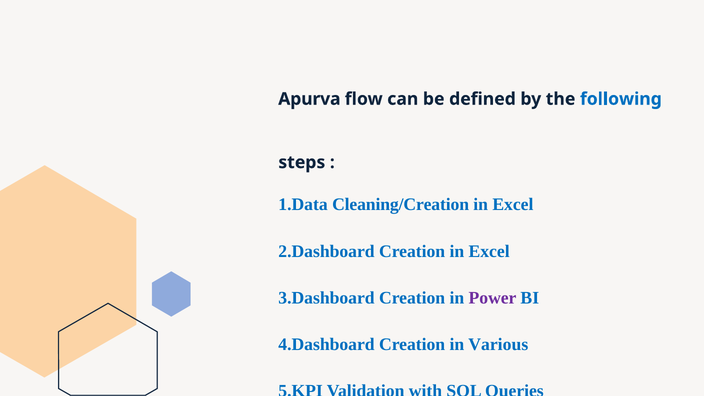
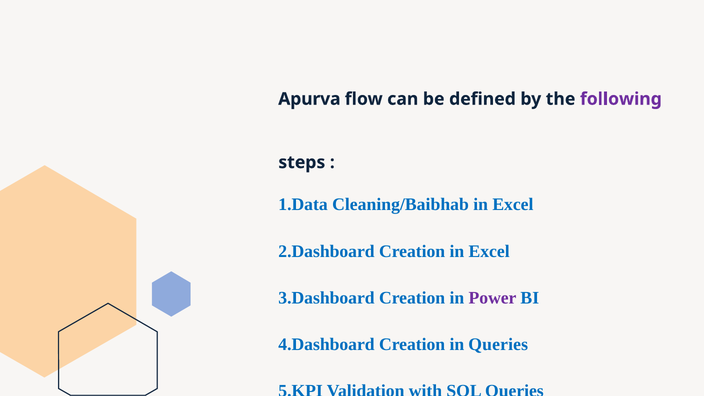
following colour: blue -> purple (621, 99)
Cleaning/Creation: Cleaning/Creation -> Cleaning/Baibhab (400, 205)
in Various: Various -> Queries (498, 345)
